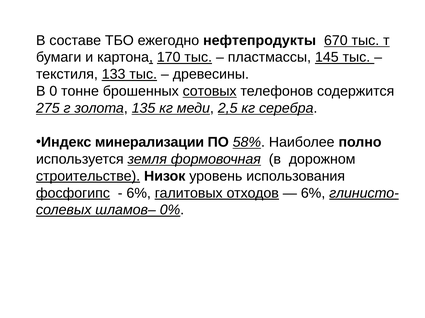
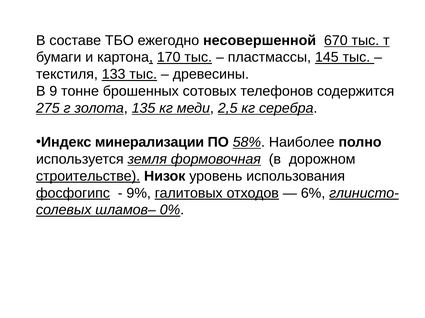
нефтепродукты: нефтепродукты -> несовершенной (260, 40)
0: 0 -> 9 (53, 91)
сотовых underline: present -> none (210, 91)
6%: 6% -> 9% (139, 193)
